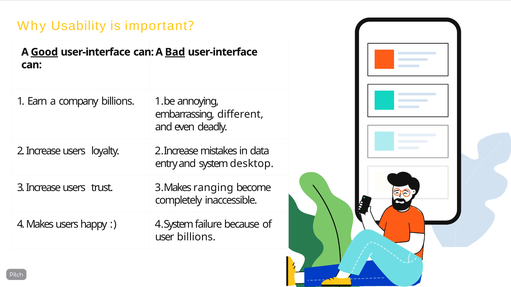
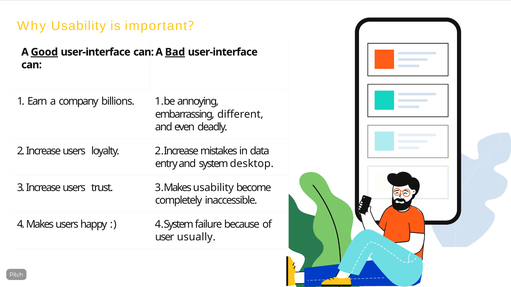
ranging: ranging -> usability (213, 188)
user billions: billions -> usually (196, 237)
